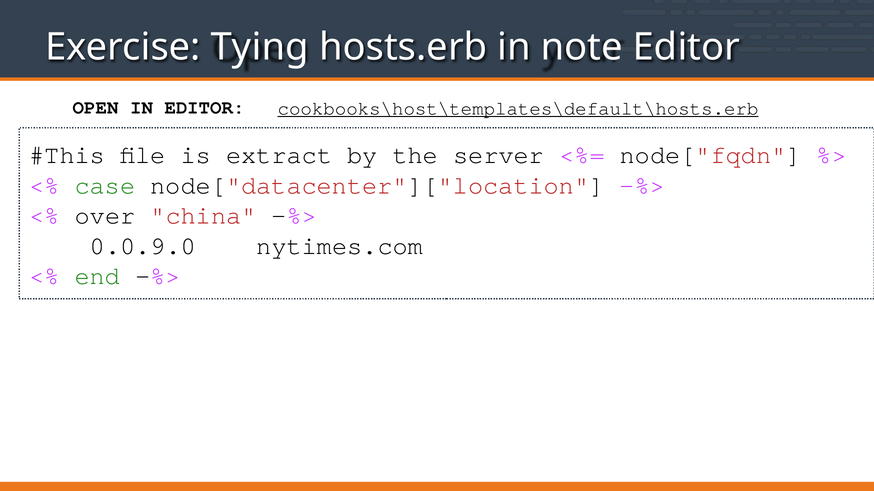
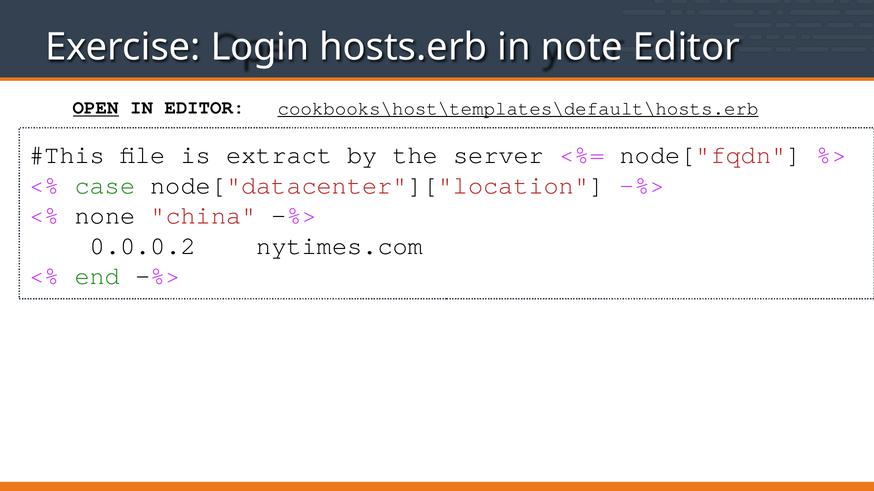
Tying: Tying -> Login (260, 47)
OPEN underline: none -> present (96, 108)
over: over -> none (105, 216)
0.0.9.0: 0.0.9.0 -> 0.0.0.2 (143, 246)
